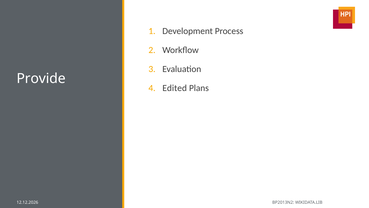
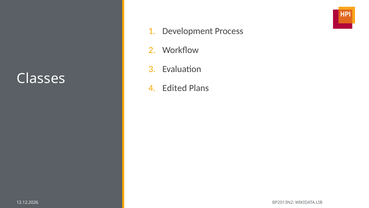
Provide: Provide -> Classes (41, 78)
